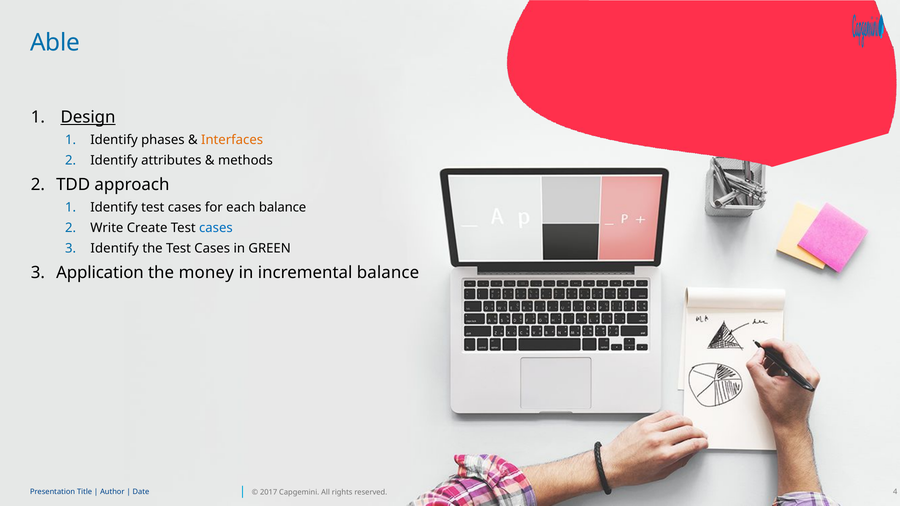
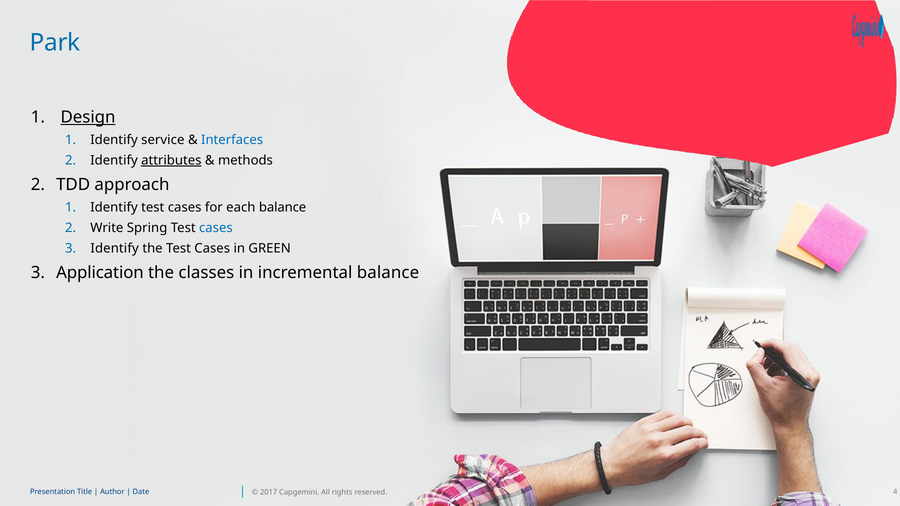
Able: Able -> Park (55, 43)
phases: phases -> service (163, 140)
Interfaces colour: orange -> blue (232, 140)
attributes underline: none -> present (171, 160)
Create: Create -> Spring (147, 228)
money: money -> classes (206, 273)
